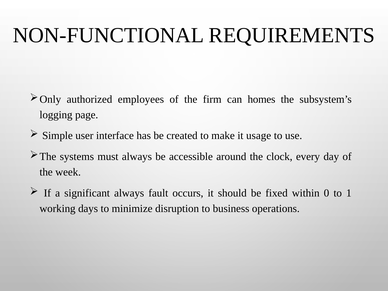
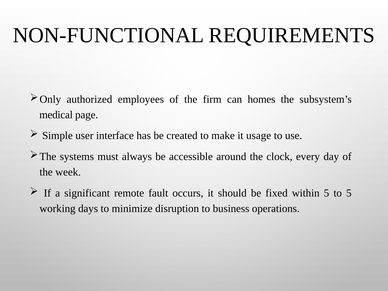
logging: logging -> medical (56, 115)
significant always: always -> remote (129, 193)
within 0: 0 -> 5 (326, 193)
to 1: 1 -> 5 (349, 193)
